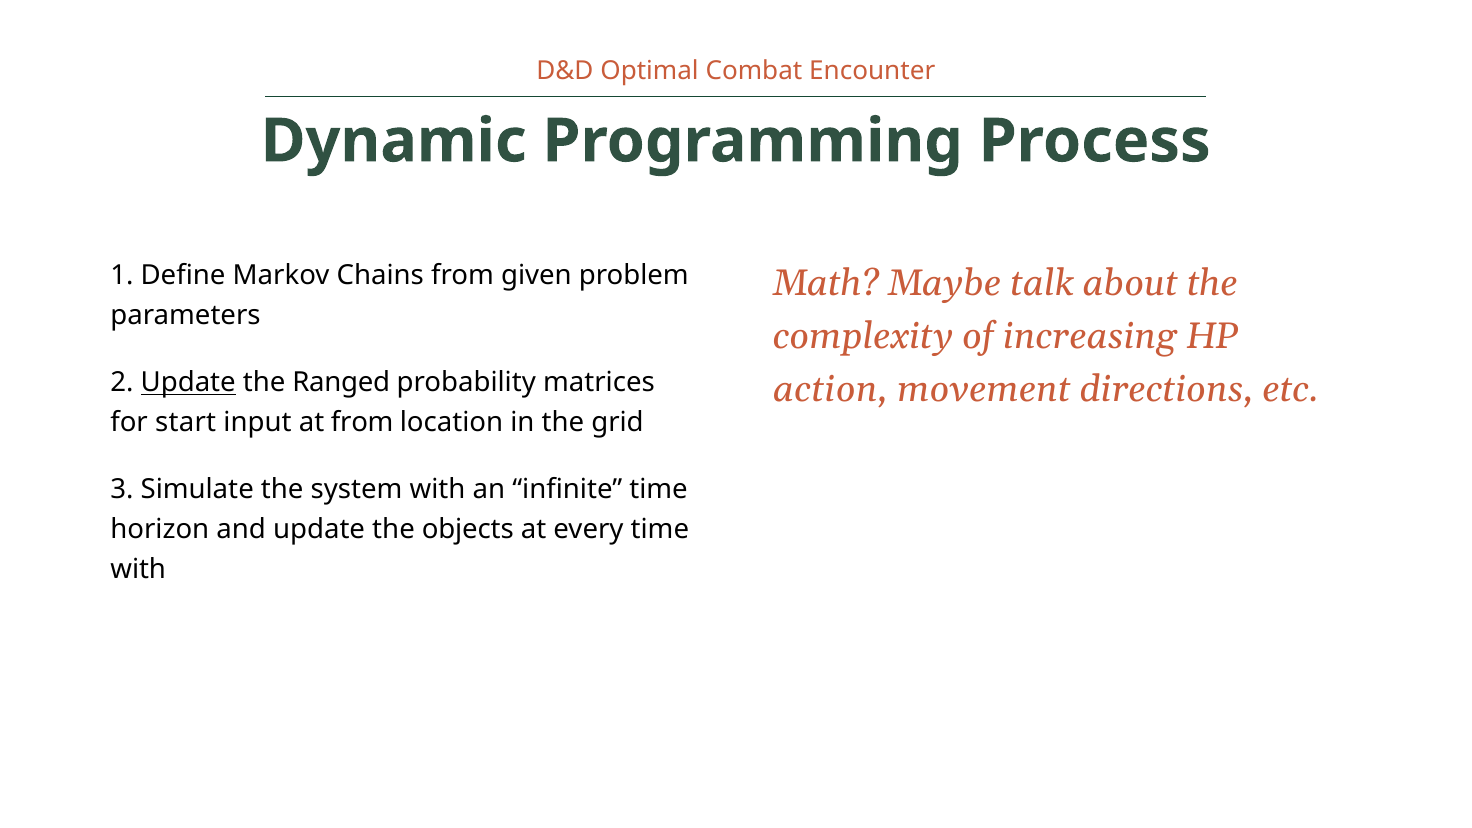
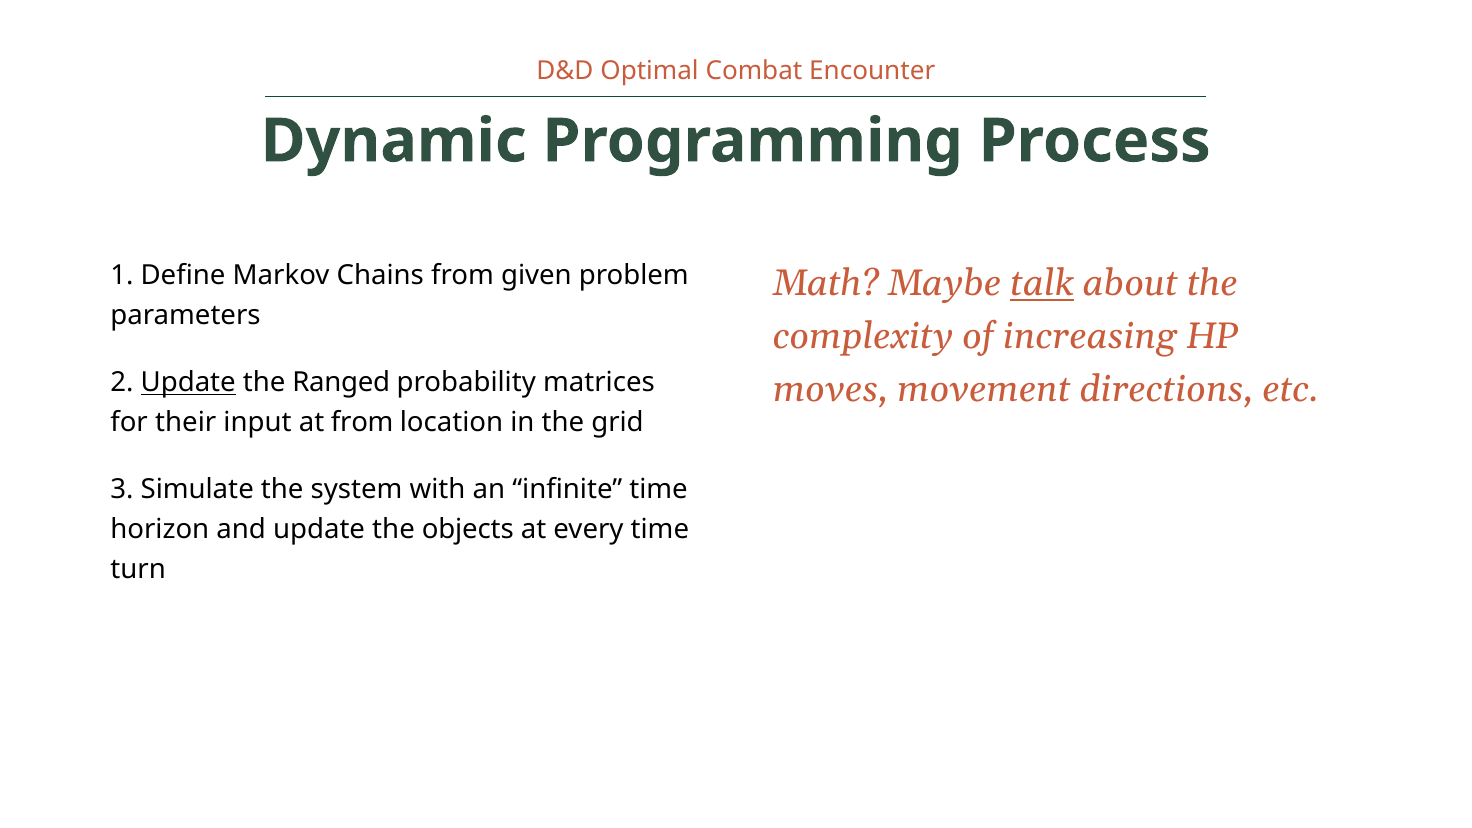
talk underline: none -> present (1042, 284)
action: action -> moves (831, 390)
start: start -> their (186, 422)
with: with -> turn (138, 569)
